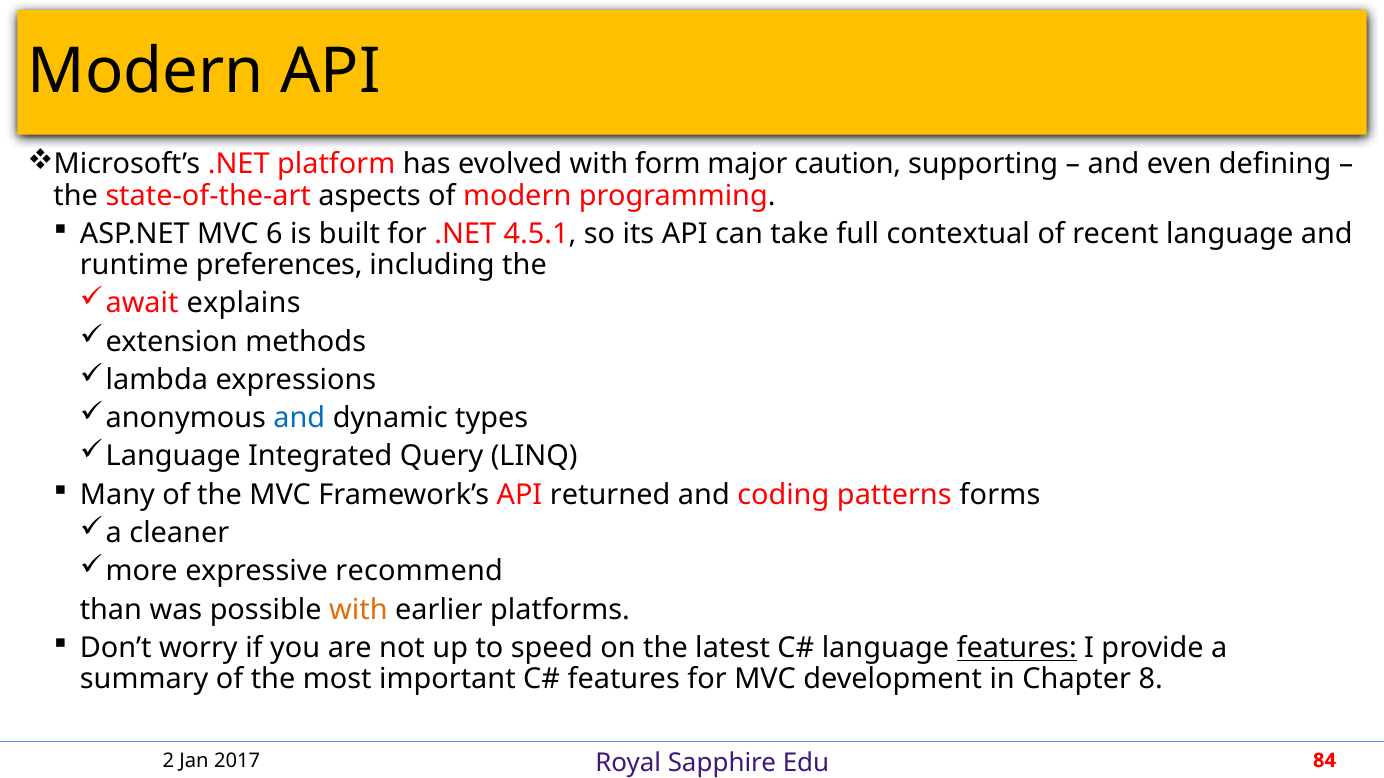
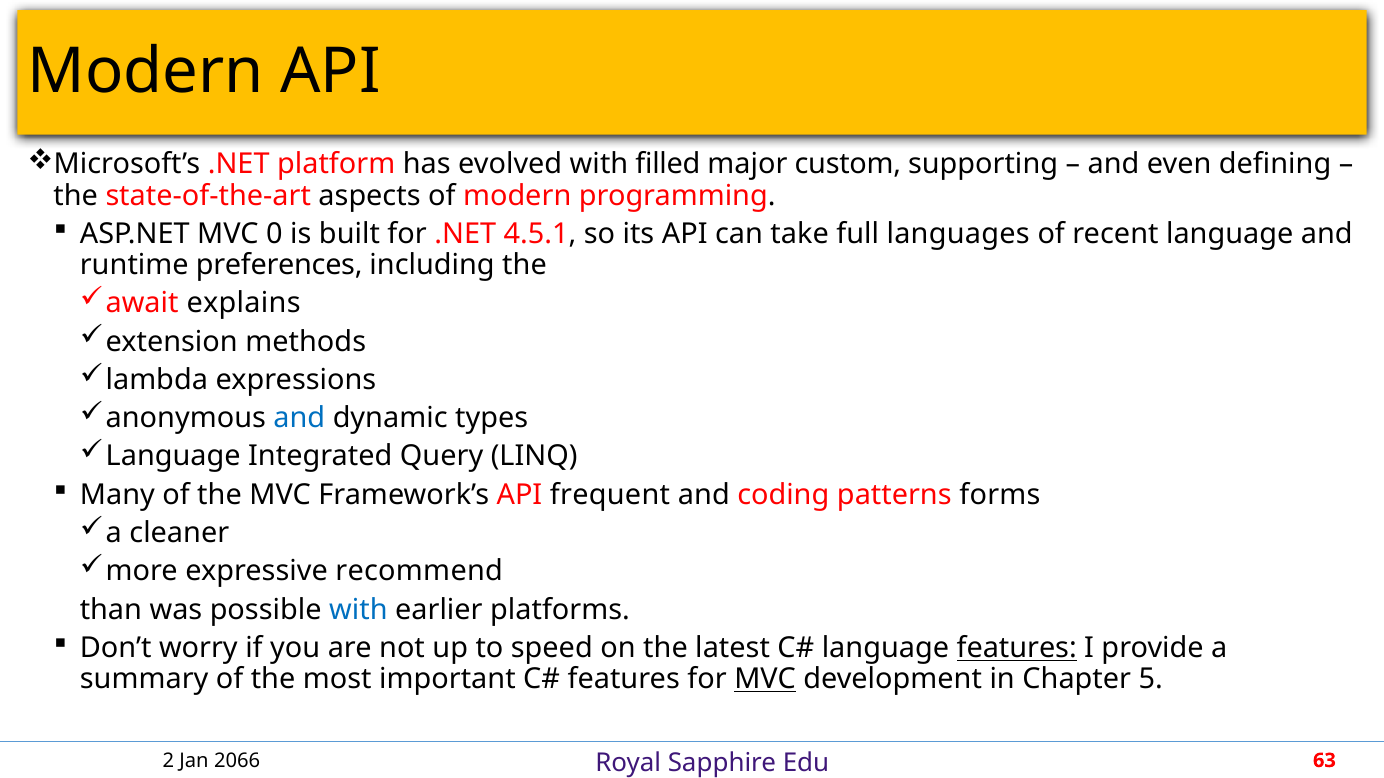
form: form -> filled (668, 164)
caution: caution -> custom (848, 164)
6: 6 -> 0 (274, 234)
contextual: contextual -> languages (958, 234)
returned: returned -> frequent (610, 495)
with colour: orange -> blue (358, 610)
MVC underline: none -> present (765, 680)
8: 8 -> 5 (1151, 680)
2017: 2017 -> 2066 (237, 761)
84: 84 -> 63 (1324, 761)
